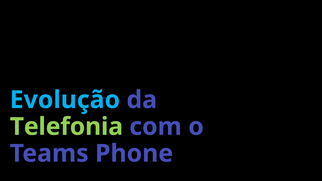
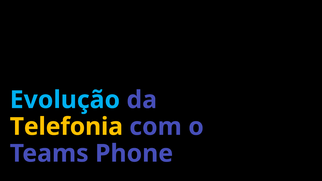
Telefonia colour: light green -> yellow (66, 127)
